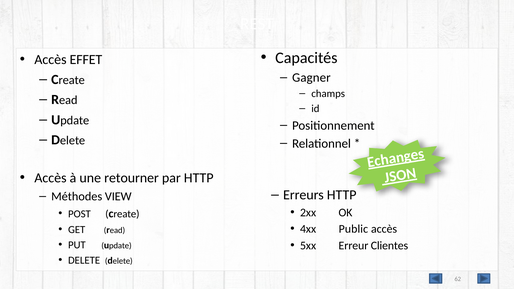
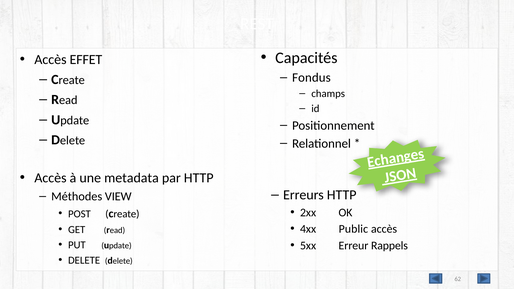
Gagner: Gagner -> Fondus (311, 78)
retourner: retourner -> metadata (132, 178)
Clientes: Clientes -> Rappels (389, 246)
